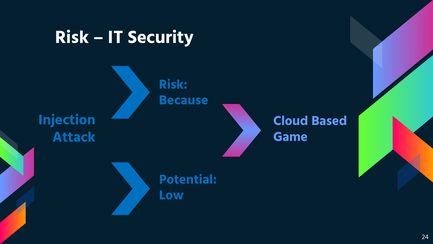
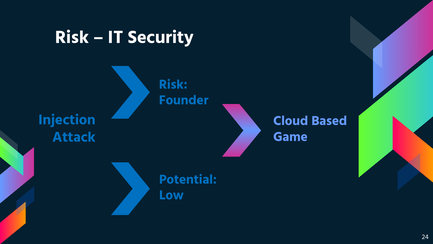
Because: Because -> Founder (184, 100)
